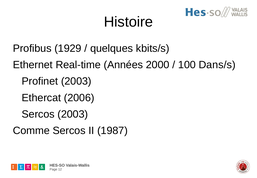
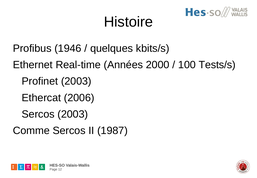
1929: 1929 -> 1946 (68, 48)
Dans/s: Dans/s -> Tests/s (217, 65)
